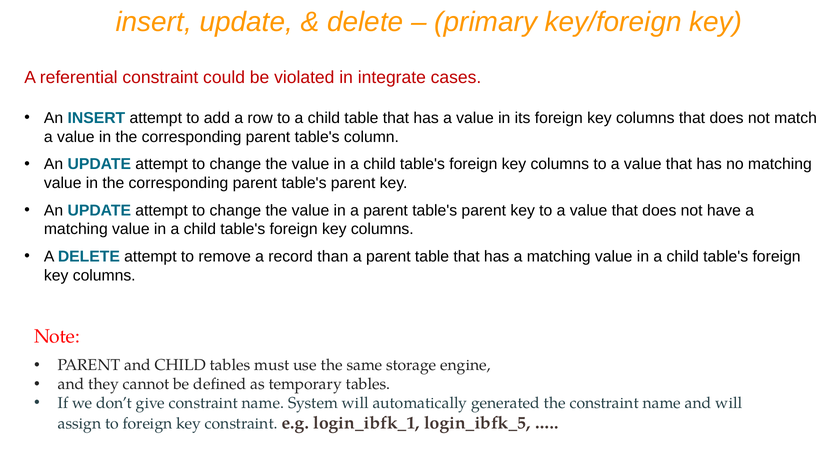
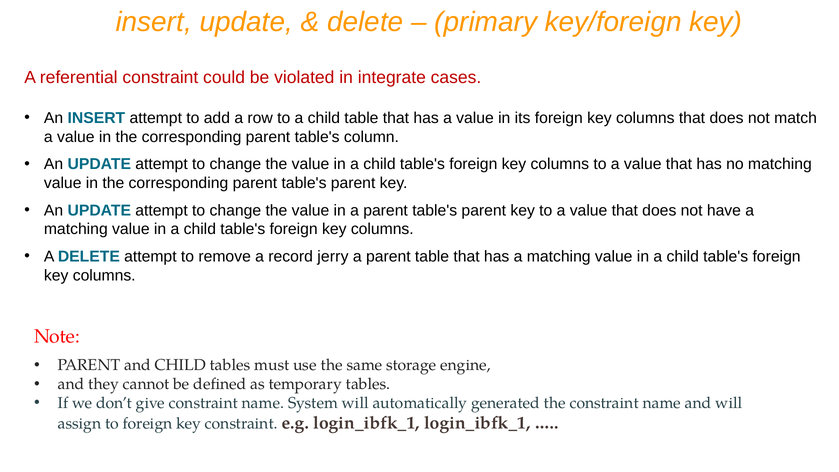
than: than -> jerry (333, 256)
login_ibfk_1 login_ibfk_5: login_ibfk_5 -> login_ibfk_1 (477, 423)
